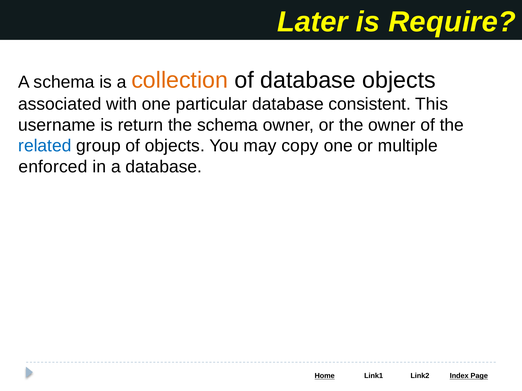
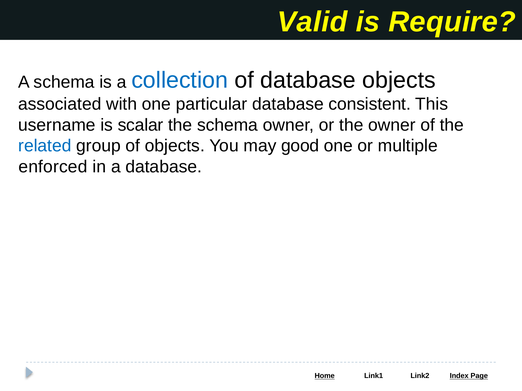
Later: Later -> Valid (312, 22)
collection colour: orange -> blue (180, 80)
return: return -> scalar (141, 125)
copy: copy -> good (300, 146)
